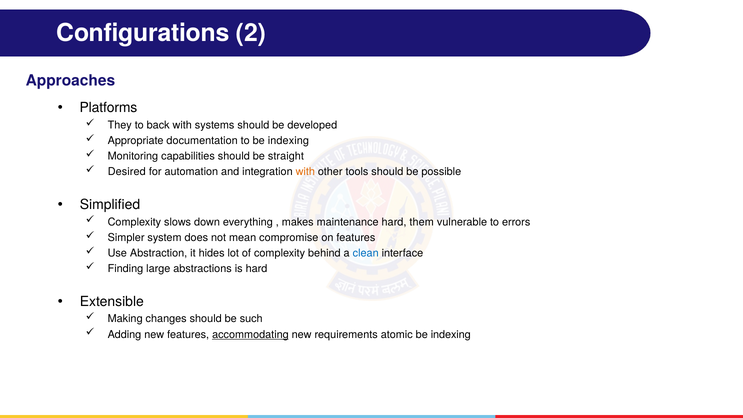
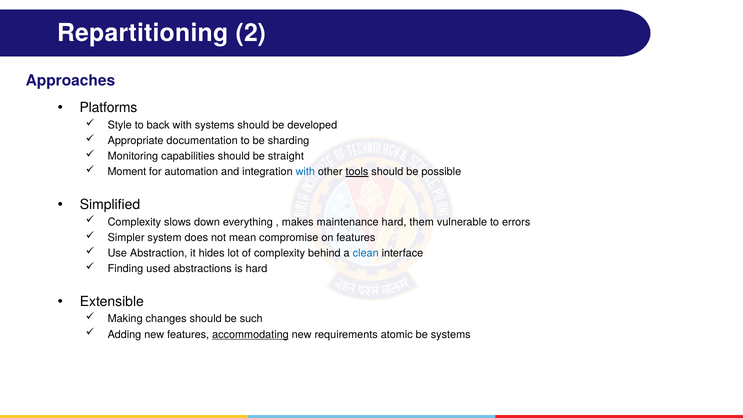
Configurations: Configurations -> Repartitioning (143, 33)
They: They -> Style (120, 125)
to be indexing: indexing -> sharding (288, 141)
Desired: Desired -> Moment (127, 172)
with colour: orange -> blue (305, 172)
tools underline: none -> present (357, 172)
large: large -> used (158, 269)
indexing: indexing -> systems (451, 334)
